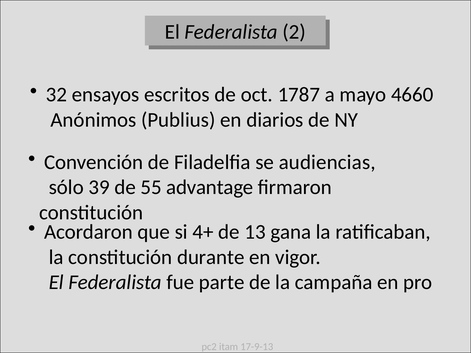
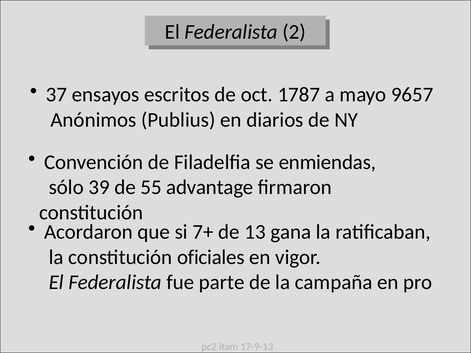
32: 32 -> 37 (56, 95)
4660: 4660 -> 9657 (412, 95)
audiencias: audiencias -> enmiendas (327, 162)
4+: 4+ -> 7+ (203, 232)
durante: durante -> oficiales (211, 257)
